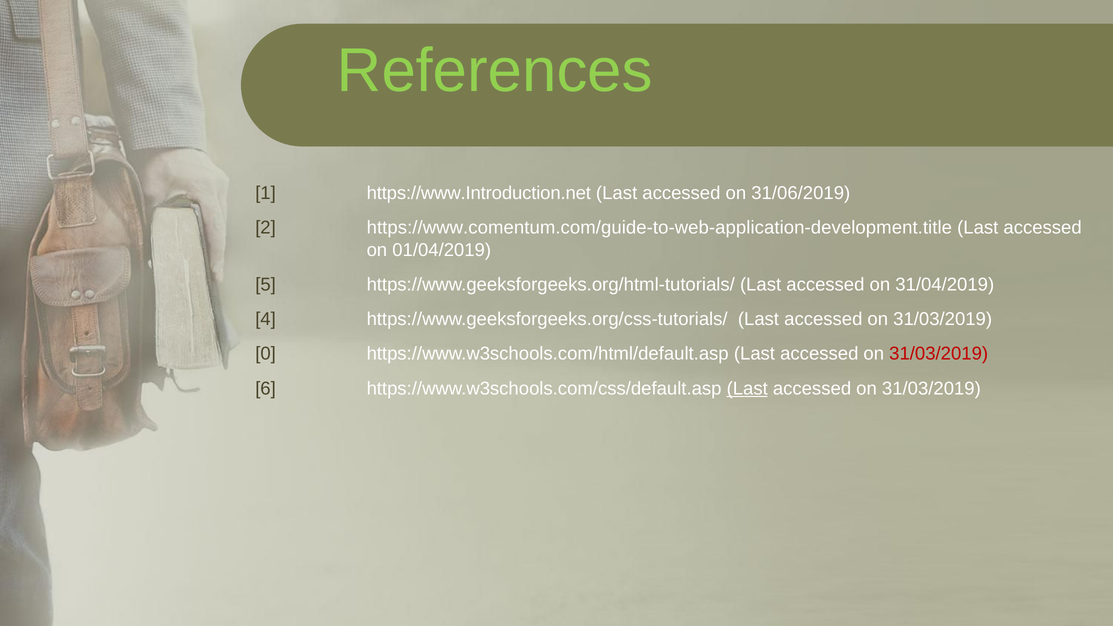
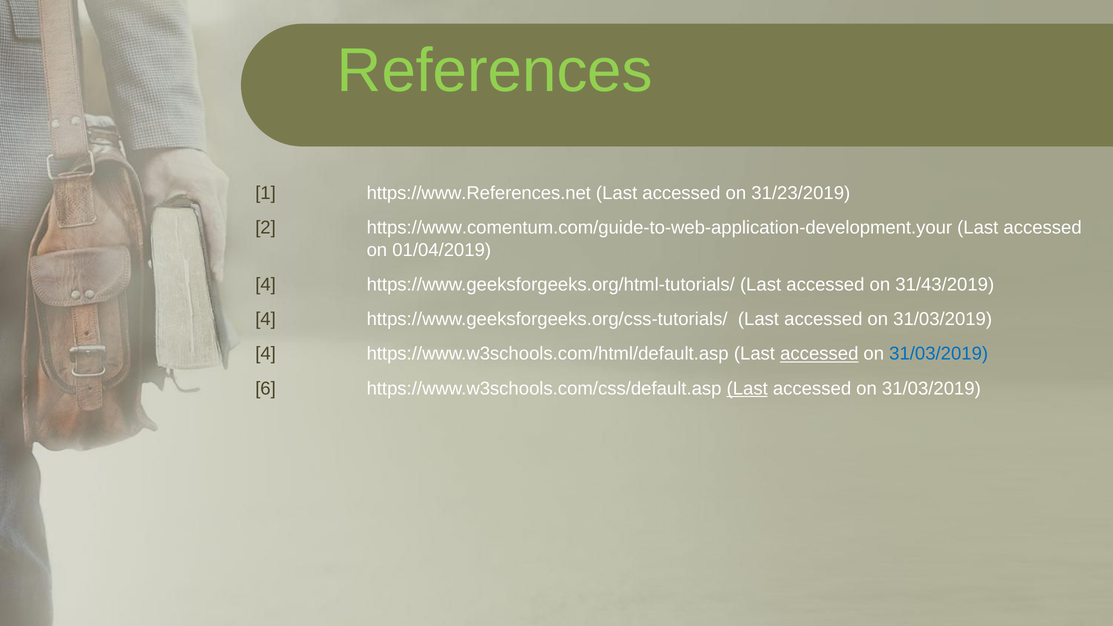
https://www.Introduction.net: https://www.Introduction.net -> https://www.References.net (479, 193)
31/06/2019: 31/06/2019 -> 31/23/2019 (801, 193)
https://www.comentum.com/guide-to-web-application-development.title: https://www.comentum.com/guide-to-web-application-development.title -> https://www.comentum.com/guide-to-web-application-development.your (659, 228)
5: 5 -> 4 (266, 285)
31/04/2019: 31/04/2019 -> 31/43/2019 (945, 285)
0: 0 -> 4 (266, 354)
accessed underline: none -> present (819, 354)
31/03/2019 colour: red -> blue (939, 354)
